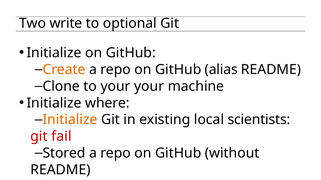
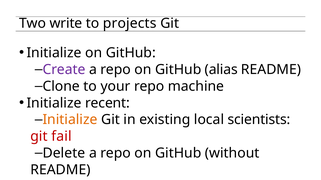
optional: optional -> projects (130, 23)
Create colour: orange -> purple (64, 70)
your your: your -> repo (149, 86)
where: where -> recent (107, 103)
Stored: Stored -> Delete (64, 153)
